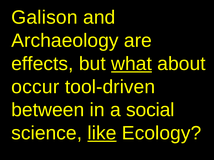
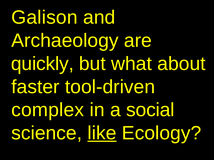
effects: effects -> quickly (42, 64)
what underline: present -> none (131, 64)
occur: occur -> faster (35, 87)
between: between -> complex (48, 110)
